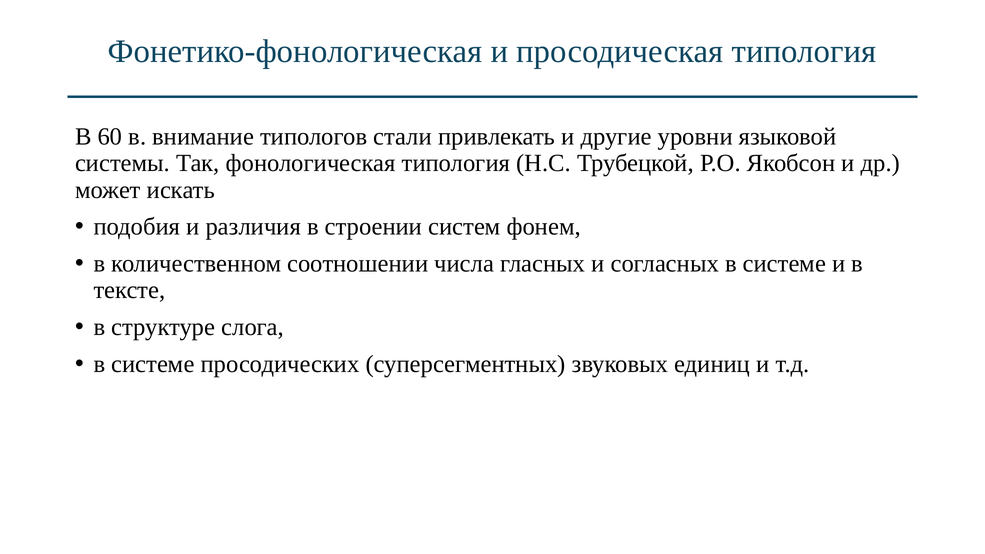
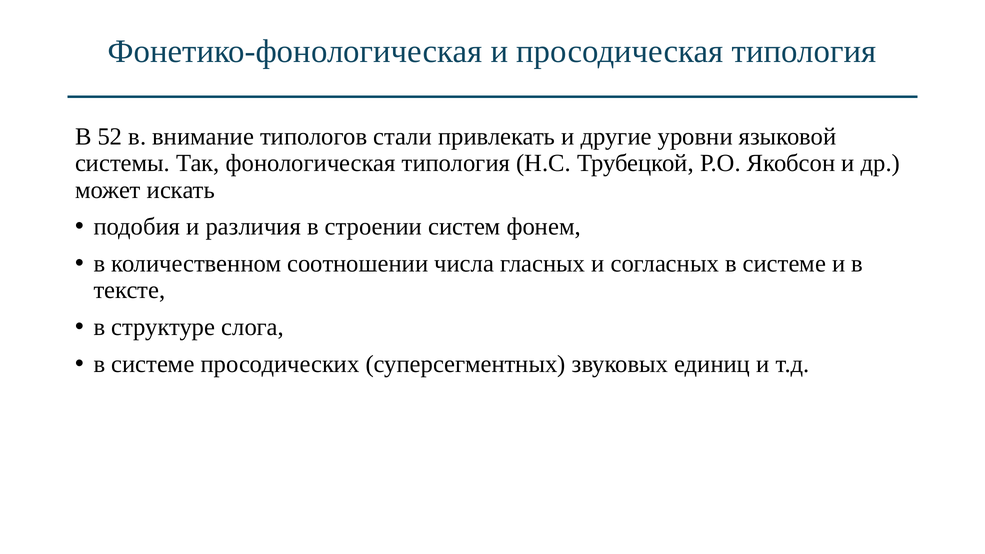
60: 60 -> 52 (110, 137)
